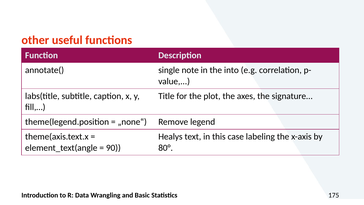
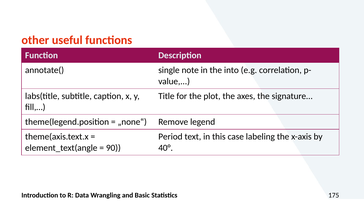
Healys: Healys -> Period (170, 137)
80°: 80° -> 40° (166, 148)
